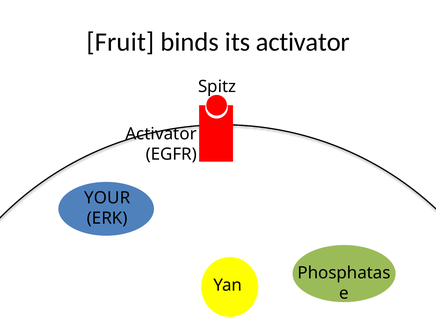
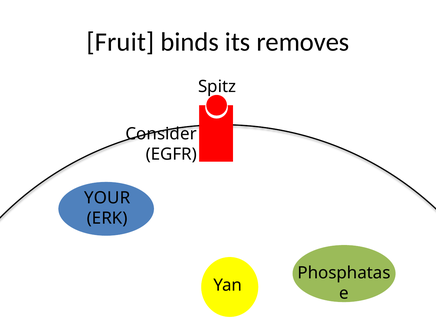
its activator: activator -> removes (303, 42)
Activator: Activator -> Consider (161, 134)
